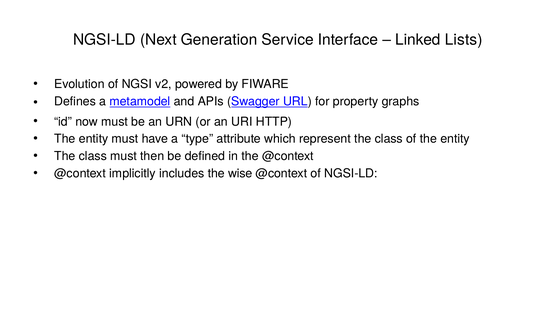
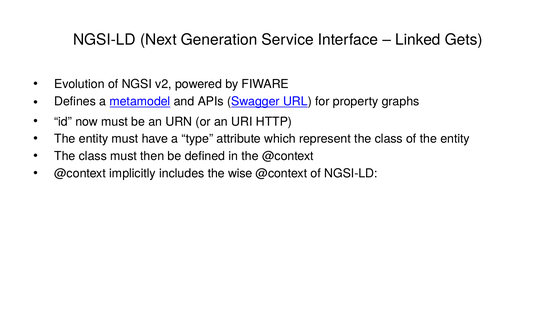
Lists: Lists -> Gets (464, 40)
